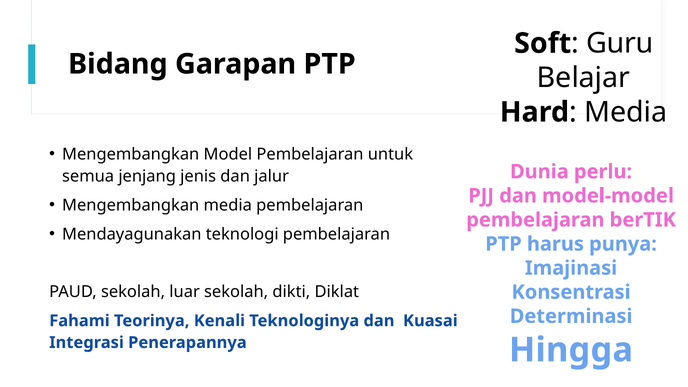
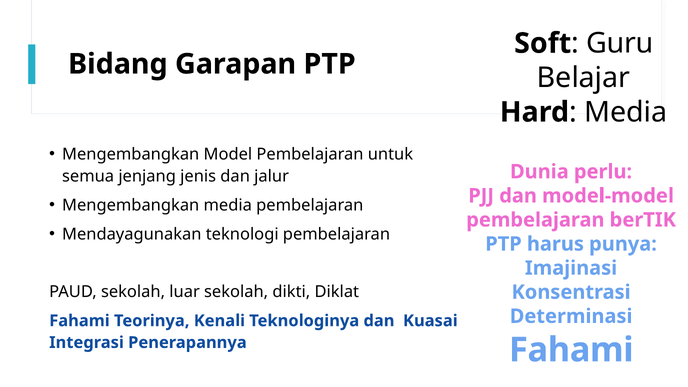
Hingga: Hingga -> Fahami (571, 350)
